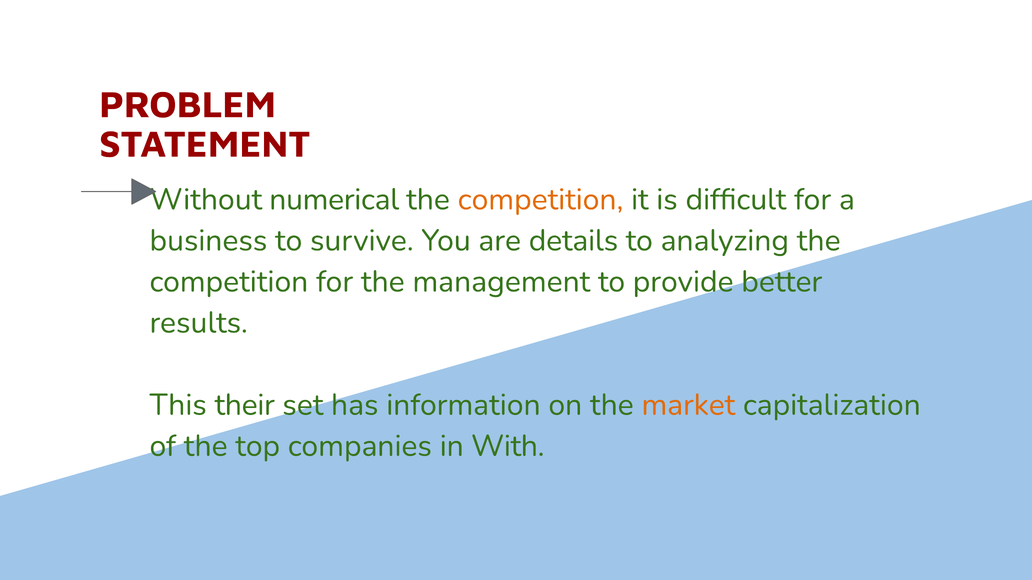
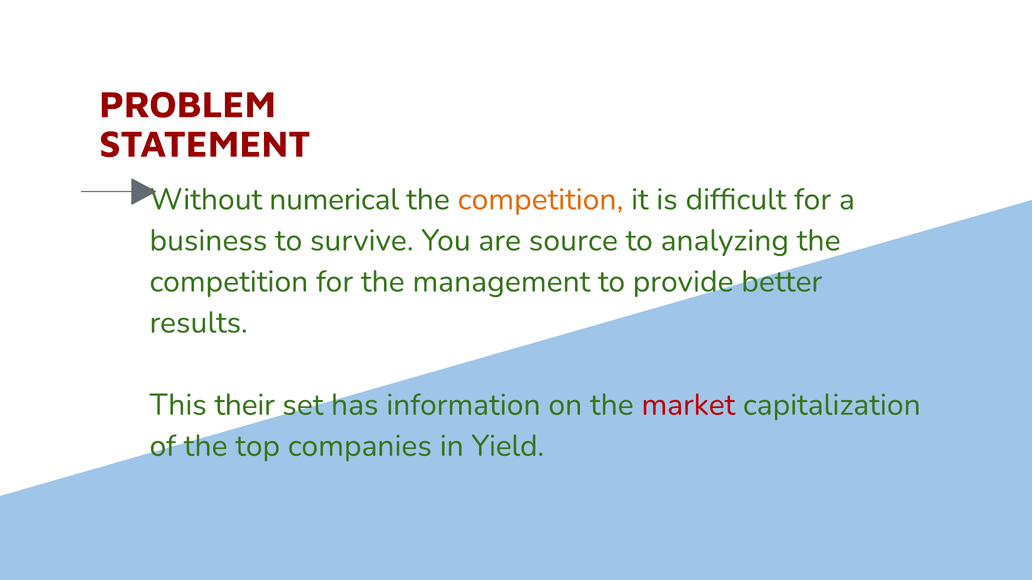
details: details -> source (573, 241)
market colour: orange -> red (688, 405)
With: With -> Yield (508, 446)
